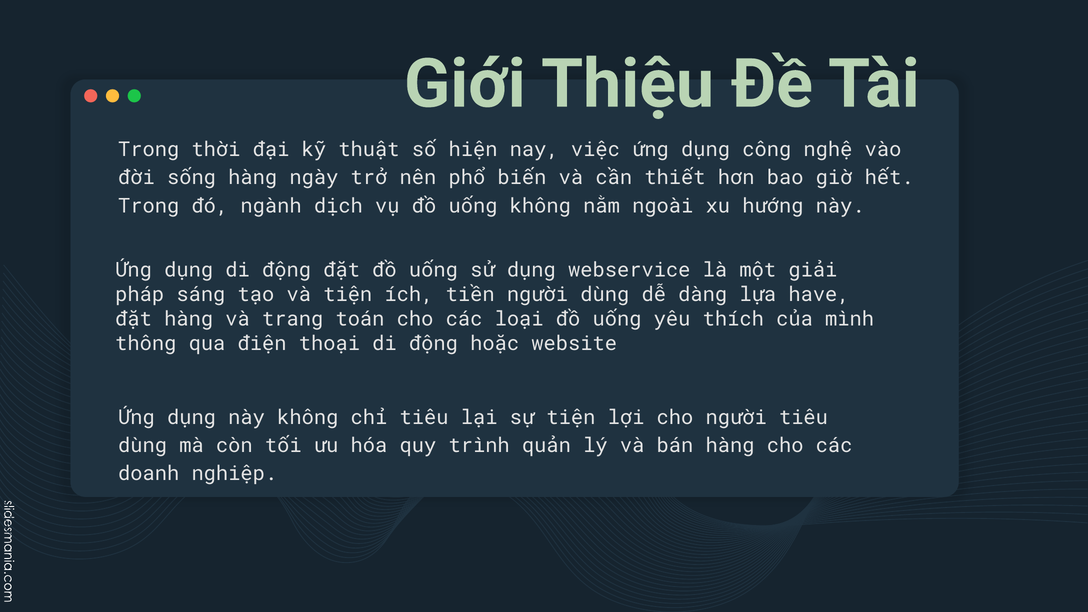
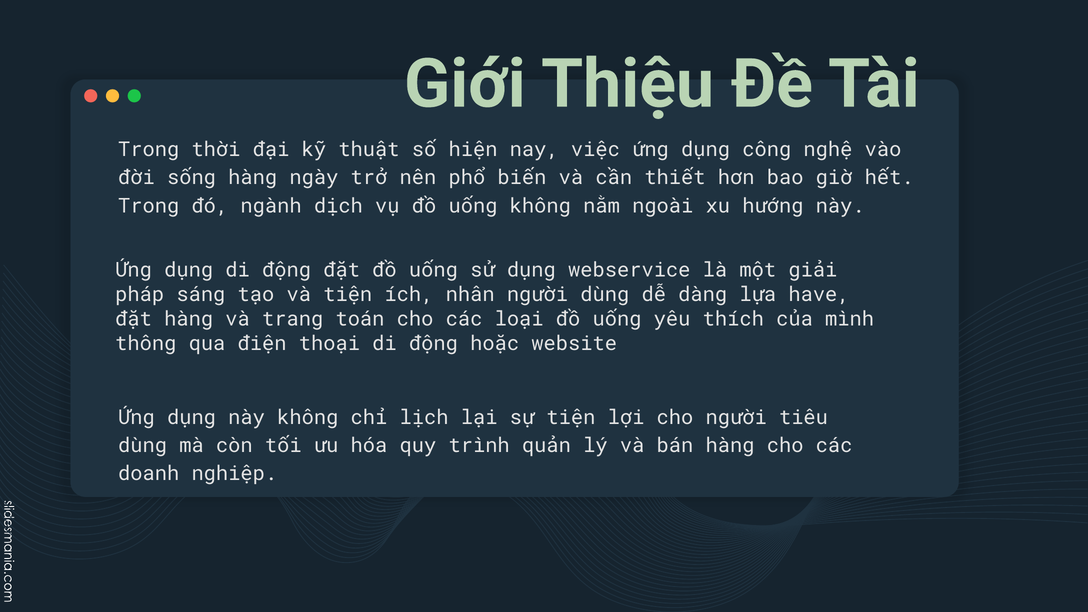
tiền: tiền -> nhân (470, 295)
chỉ tiêu: tiêu -> lịch (424, 417)
